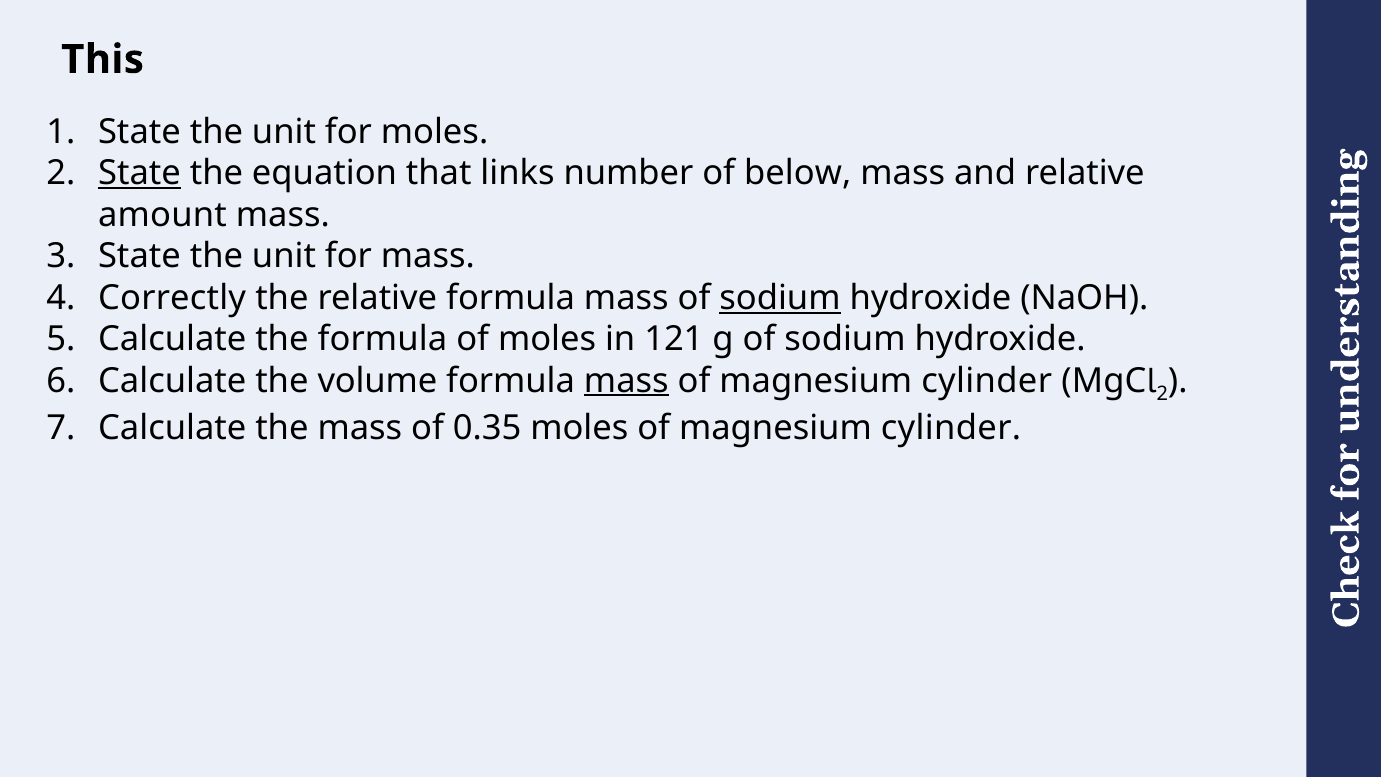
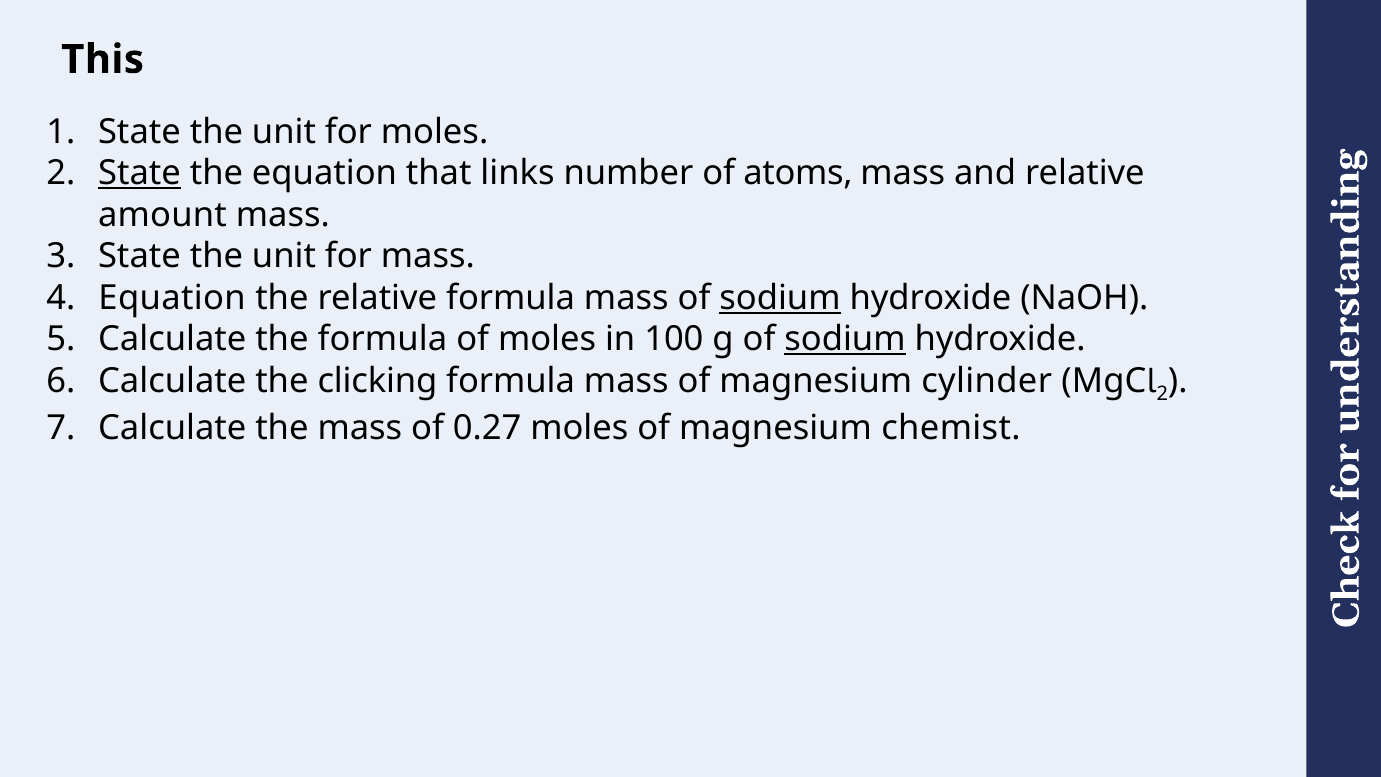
below: below -> atoms (798, 173)
Correctly: Correctly -> Equation (172, 298)
121: 121 -> 100 (674, 339)
sodium underline: none -> present (845, 339)
volume: volume -> clicking (377, 381)
mass underline: present -> none (626, 381)
0.35: 0.35 -> 0.27 (487, 428)
moles of magnesium cylinder: cylinder -> chemist (951, 428)
